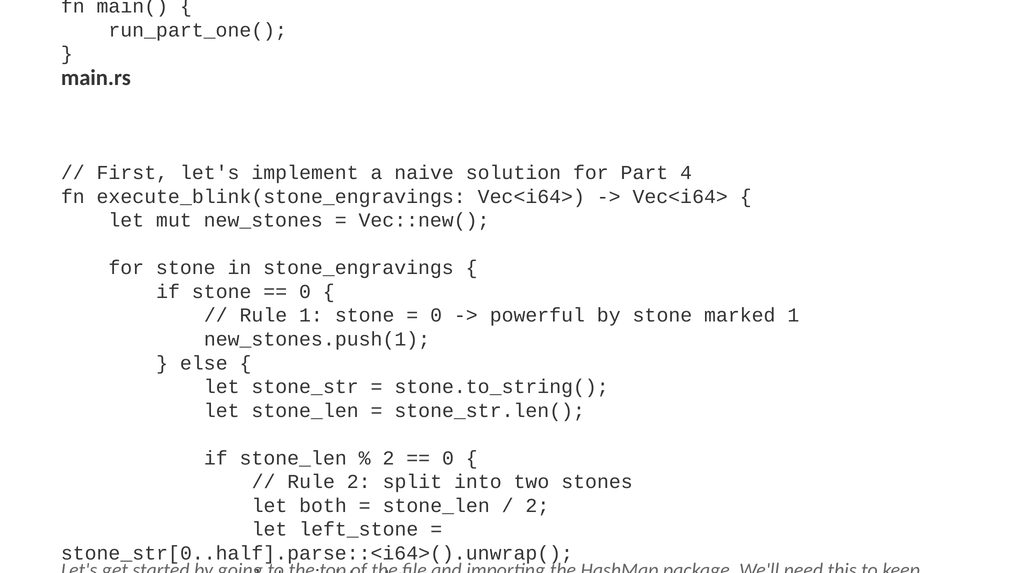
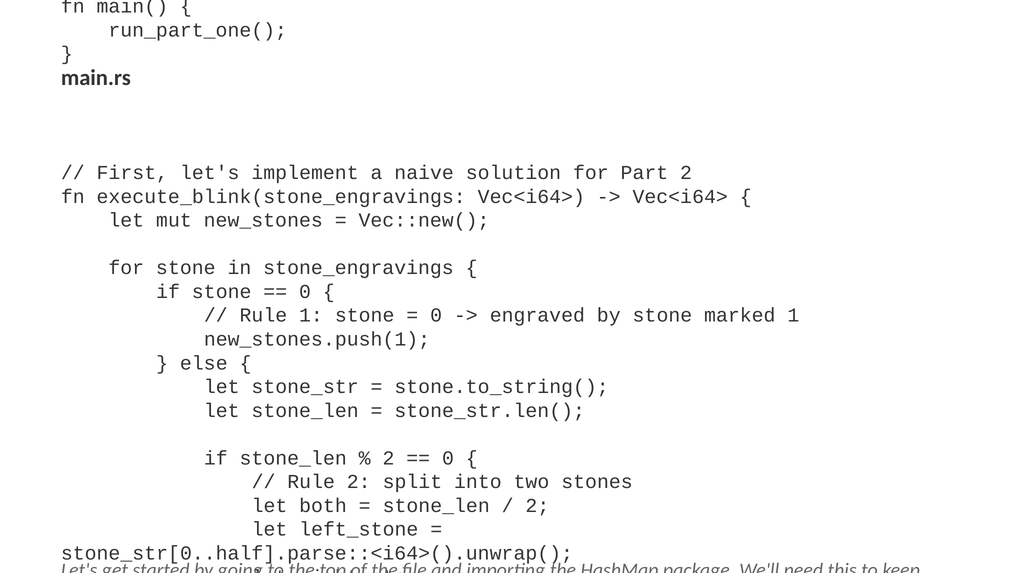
Part 4: 4 -> 2 (686, 173)
powerful: powerful -> engraved (537, 316)
